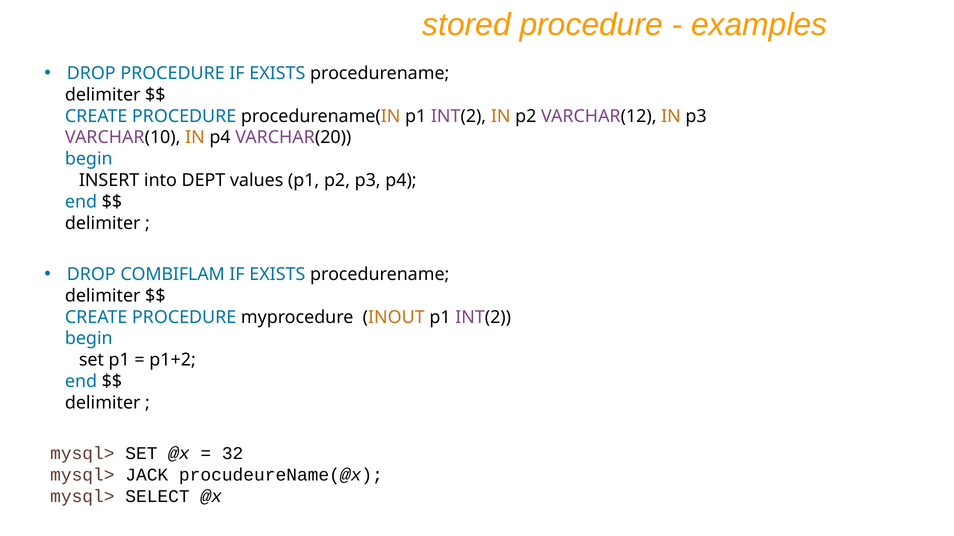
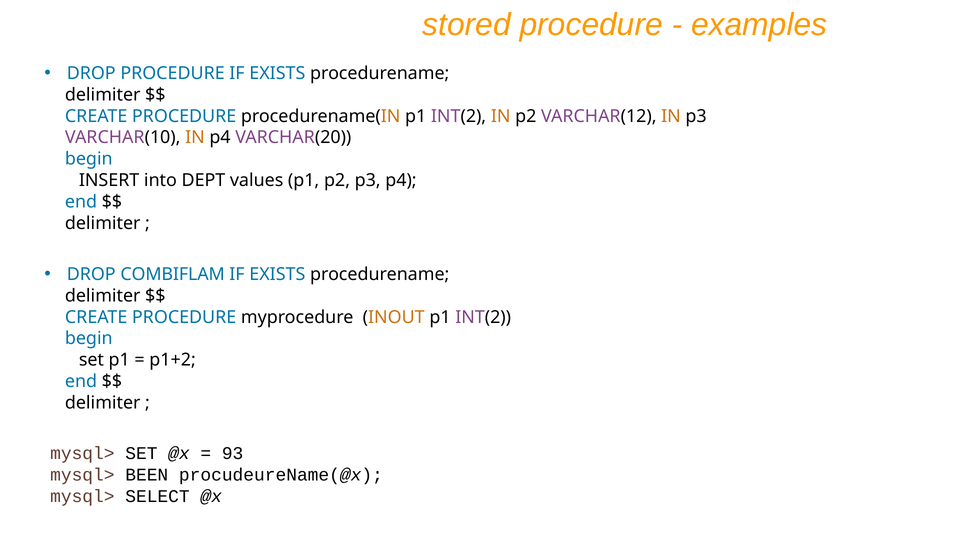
32: 32 -> 93 (233, 454)
JACK: JACK -> BEEN (147, 475)
